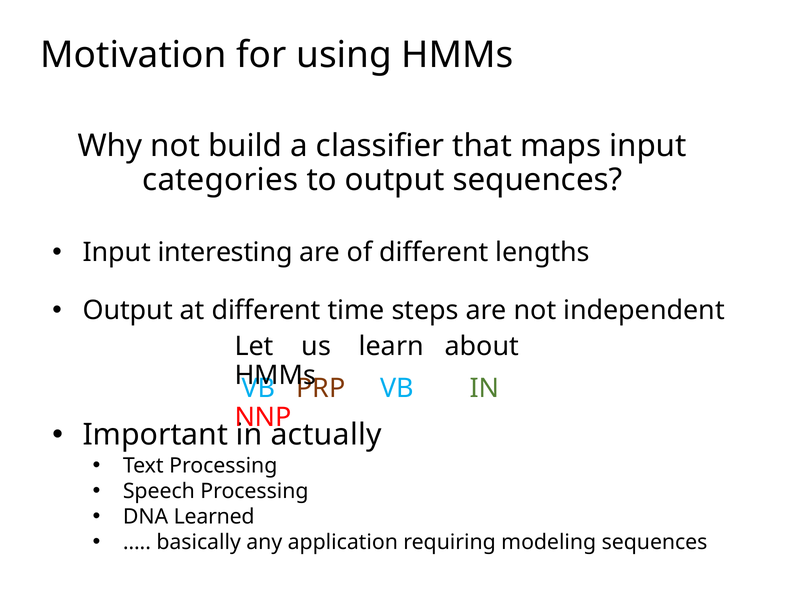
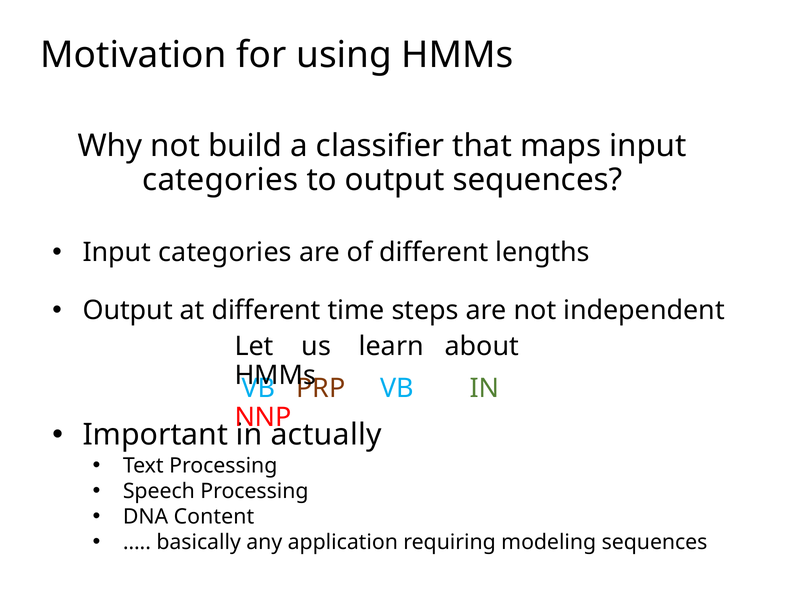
interesting: interesting -> categories (225, 252)
Learned: Learned -> Content (214, 517)
